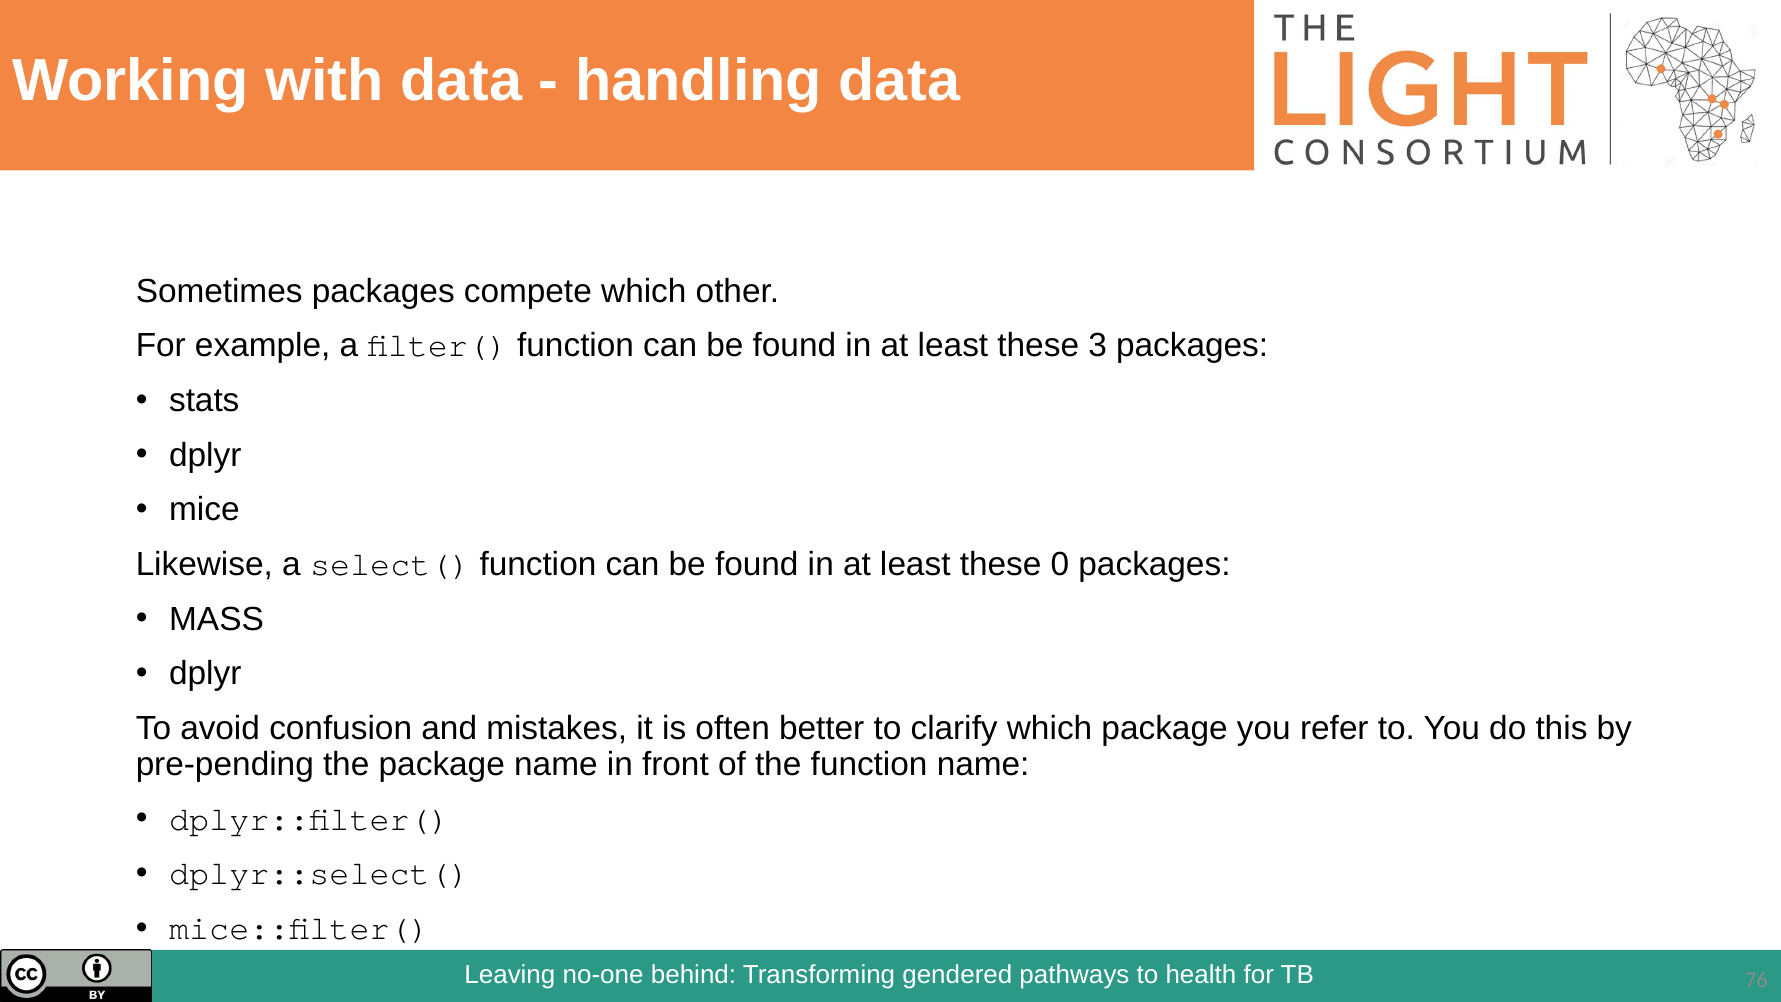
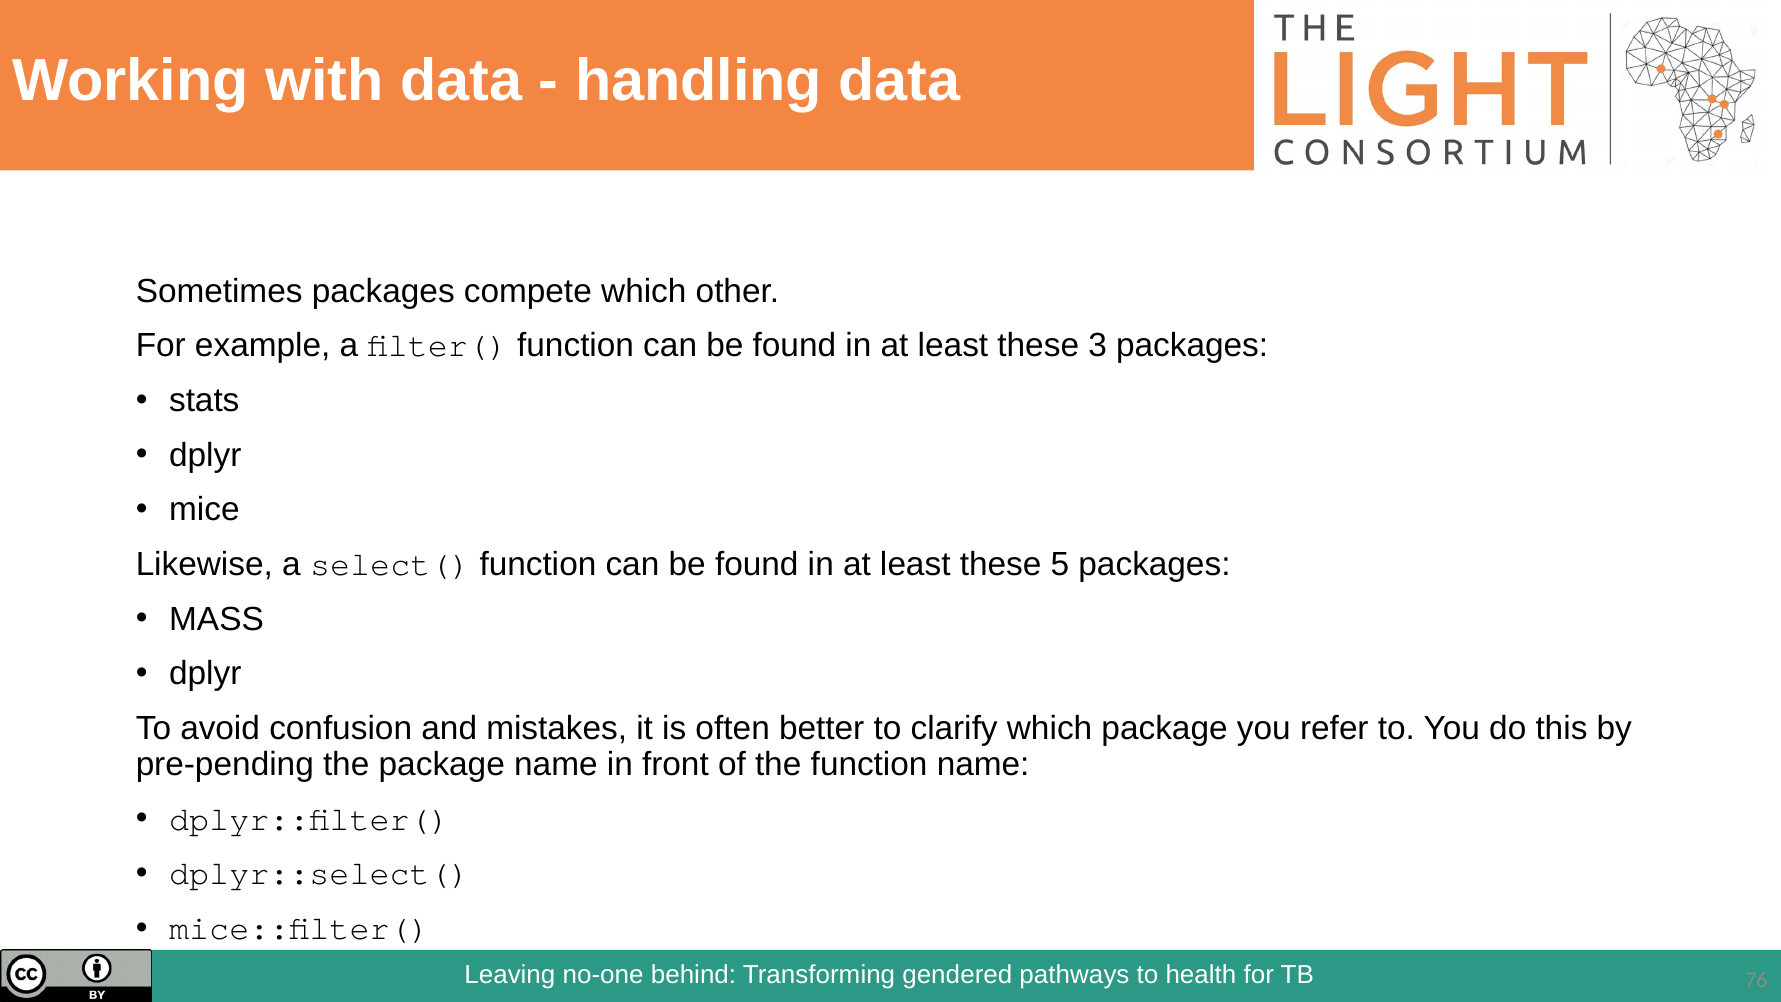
0: 0 -> 5 (1060, 564)
